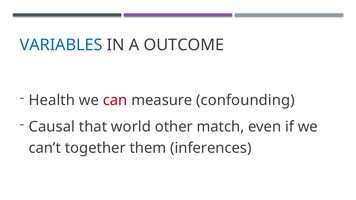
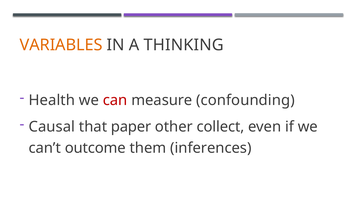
VARIABLES colour: blue -> orange (61, 45)
OUTCOME: OUTCOME -> THINKING (184, 45)
world: world -> paper (131, 127)
match: match -> collect (220, 127)
together: together -> outcome (95, 148)
